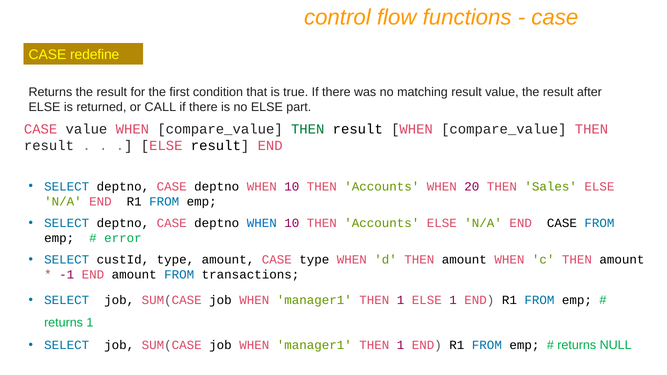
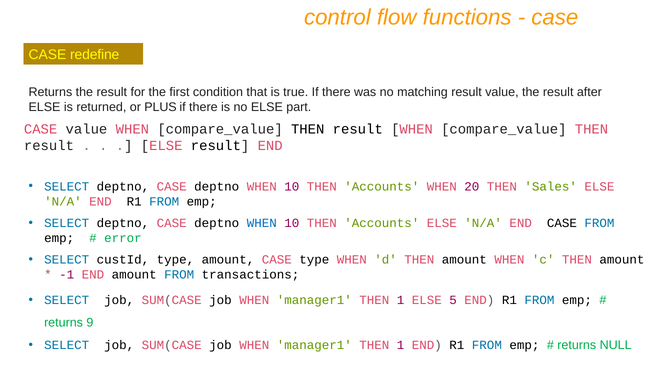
CALL: CALL -> PLUS (160, 107)
THEN colour: green -> black (308, 129)
ELSE 1: 1 -> 5 (453, 300)
returns 1: 1 -> 9 (90, 323)
